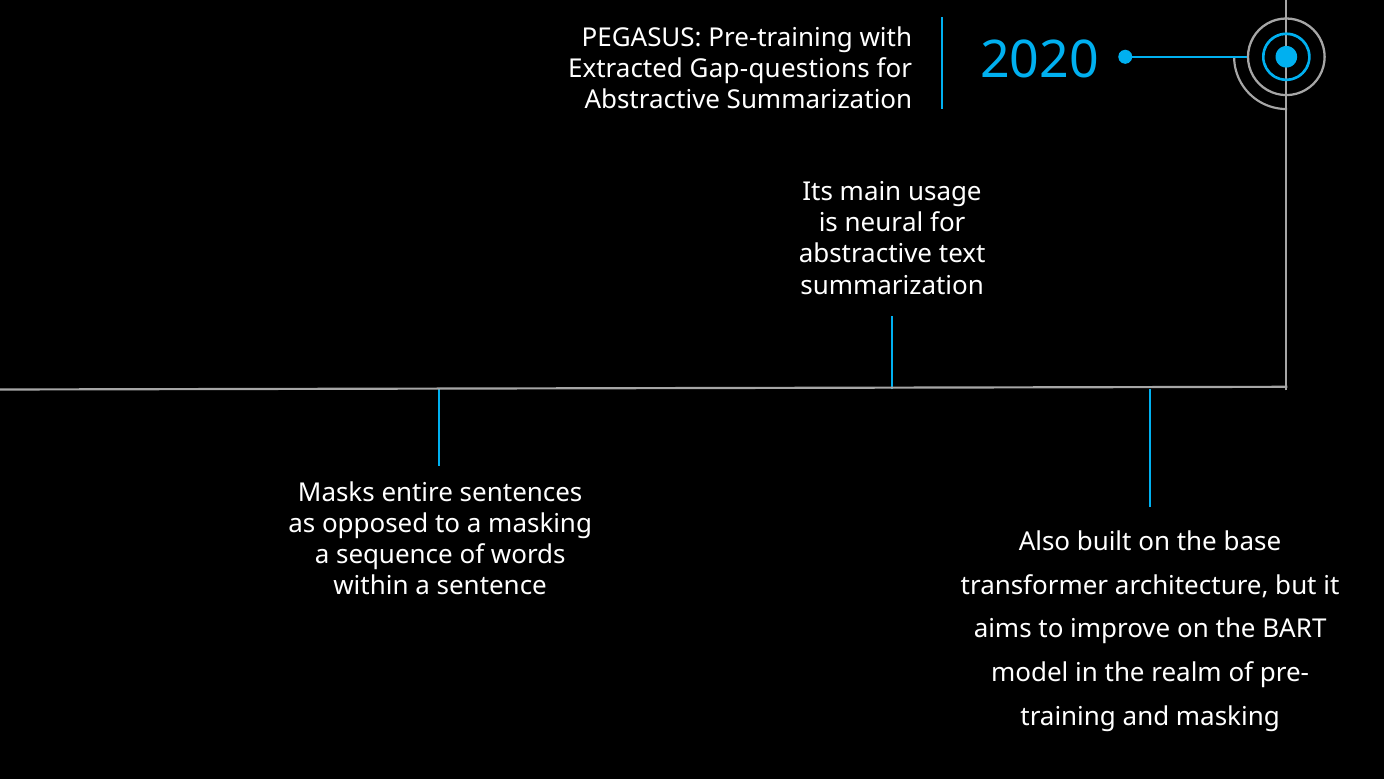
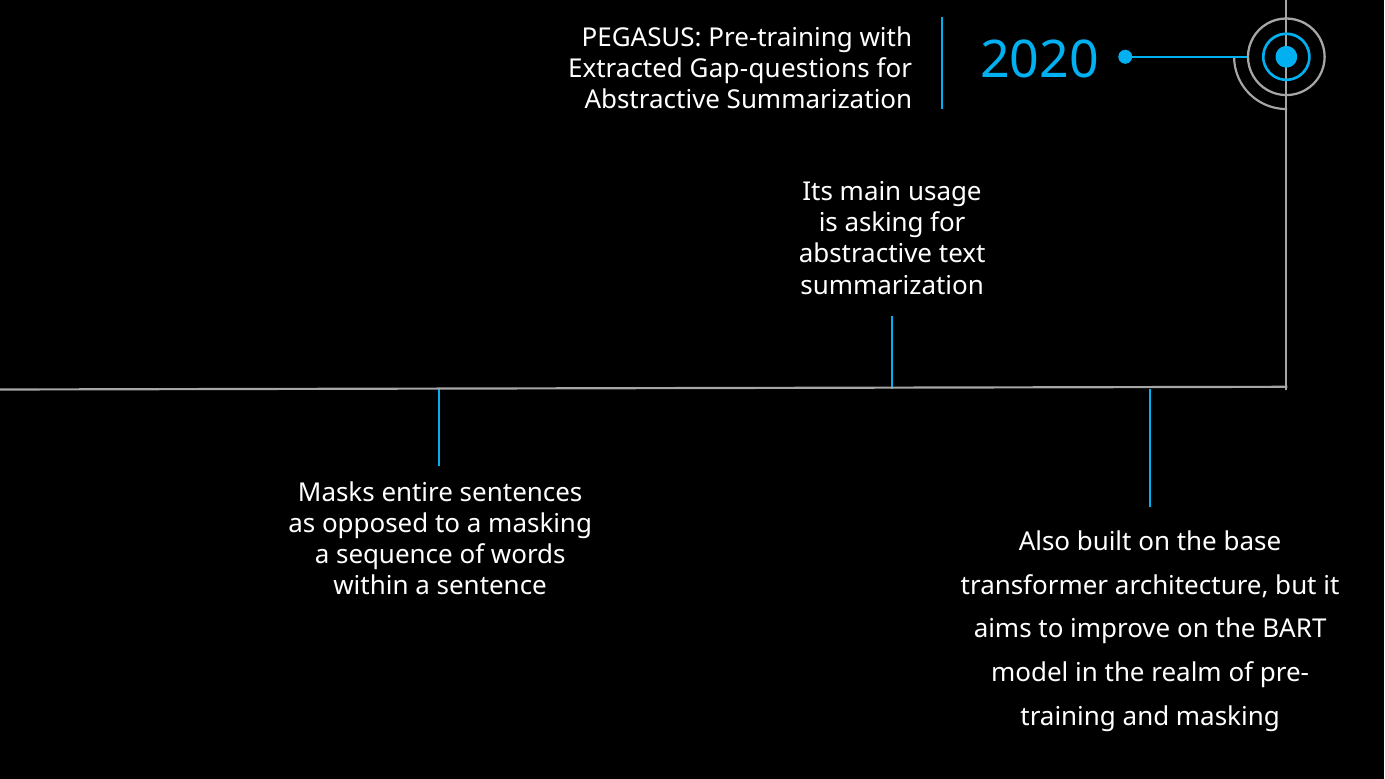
neural: neural -> asking (884, 223)
